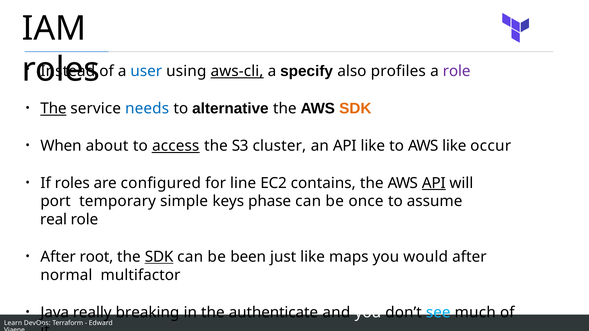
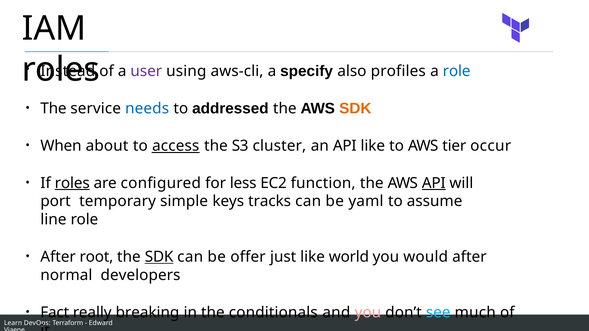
user colour: blue -> purple (146, 71)
aws-cli underline: present -> none (237, 71)
role colour: purple -> blue (457, 71)
The underline: present -> none (53, 109)
alternative: alternative -> addressed (230, 109)
AWS like: like -> tier (454, 146)
roles underline: none -> present (72, 183)
line: line -> less (243, 183)
contains: contains -> function (323, 183)
phase: phase -> tracks (270, 201)
once: once -> yaml (366, 201)
real: real -> line (53, 220)
been: been -> offer (248, 257)
maps: maps -> world (349, 257)
multifactor: multifactor -> developers (140, 275)
Java: Java -> Fact (55, 313)
authenticate: authenticate -> conditionals (273, 313)
you colour: white -> pink (368, 313)
